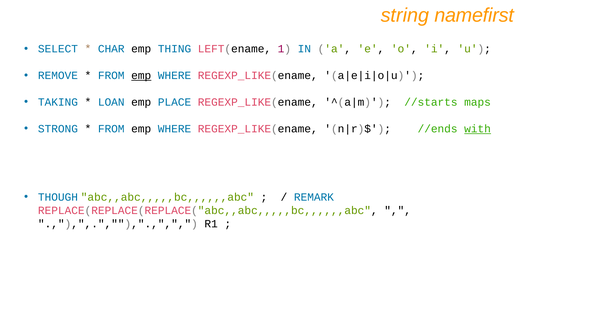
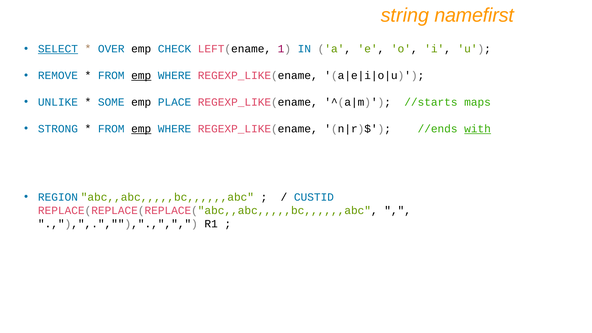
SELECT underline: none -> present (58, 49)
CHAR: CHAR -> OVER (111, 49)
THING: THING -> CHECK (175, 49)
TAKING: TAKING -> UNLIKE (58, 102)
LOAN: LOAN -> SOME (111, 102)
emp underline: none -> present (141, 129)
THOUGH: THOUGH -> REGION (58, 197)
REMARK: REMARK -> CUSTID (314, 197)
